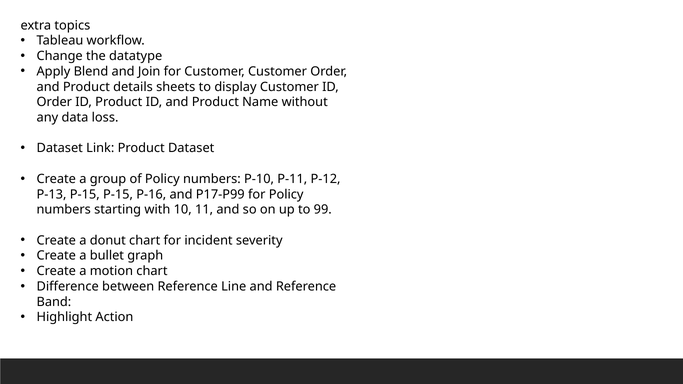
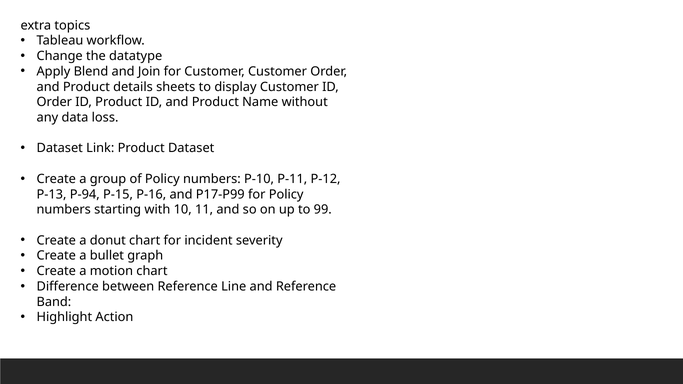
P-13 P-15: P-15 -> P-94 (85, 194)
